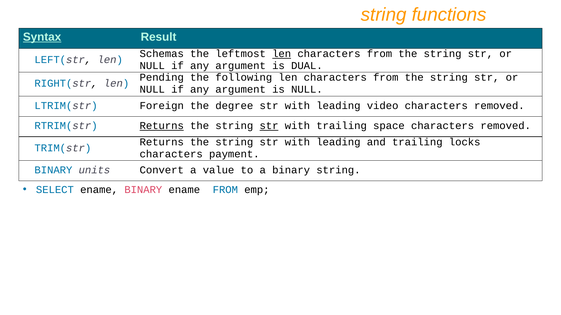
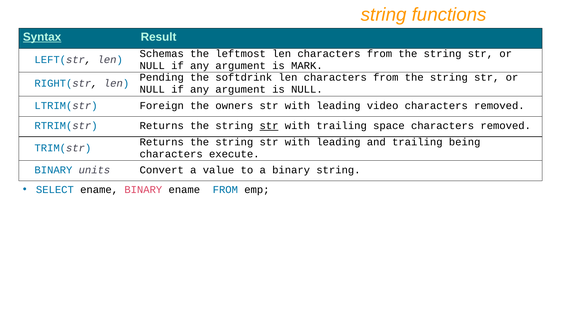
len underline: present -> none (282, 54)
DUAL: DUAL -> MARK (307, 66)
following: following -> softdrink (244, 78)
degree: degree -> owners (234, 106)
Returns underline: present -> none (162, 126)
locks: locks -> being (465, 142)
payment: payment -> execute (234, 154)
